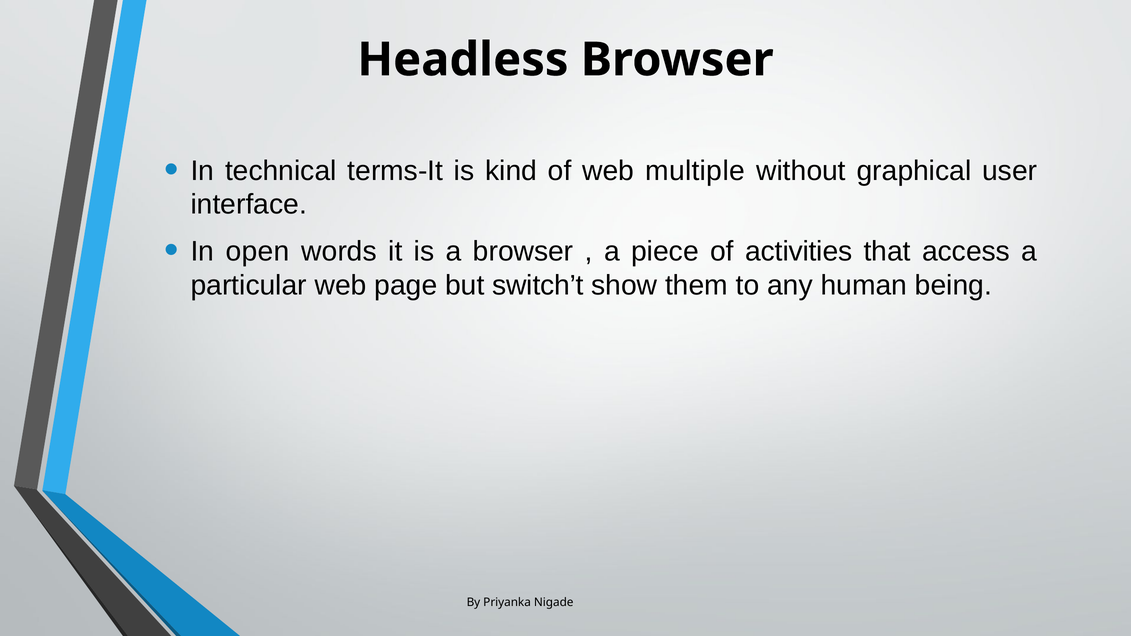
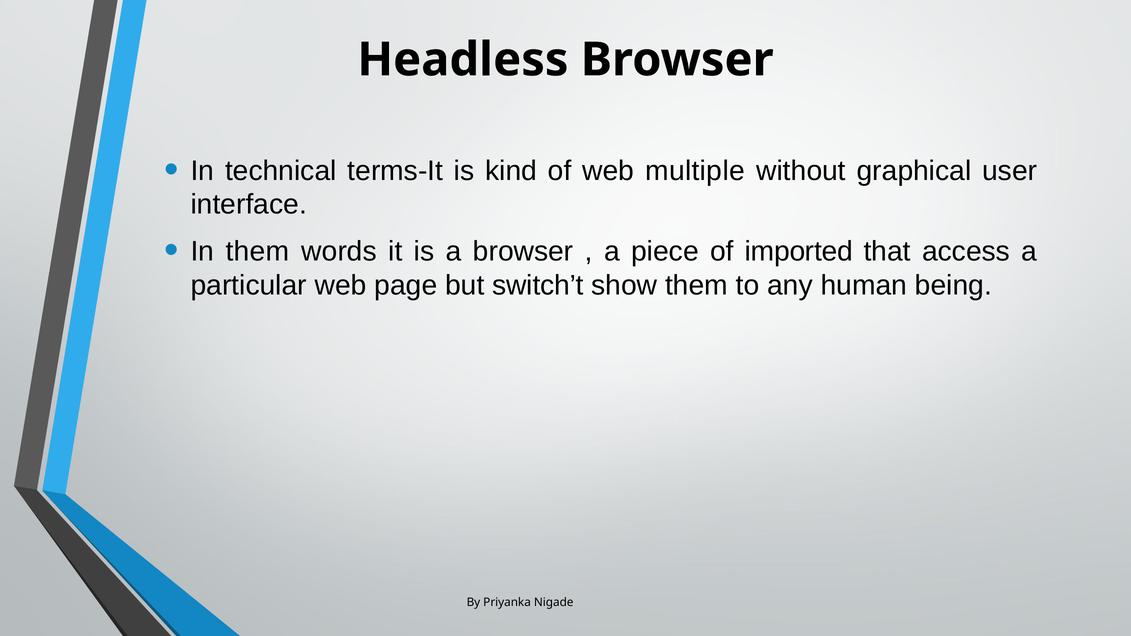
In open: open -> them (258, 251)
activities: activities -> imported (799, 251)
